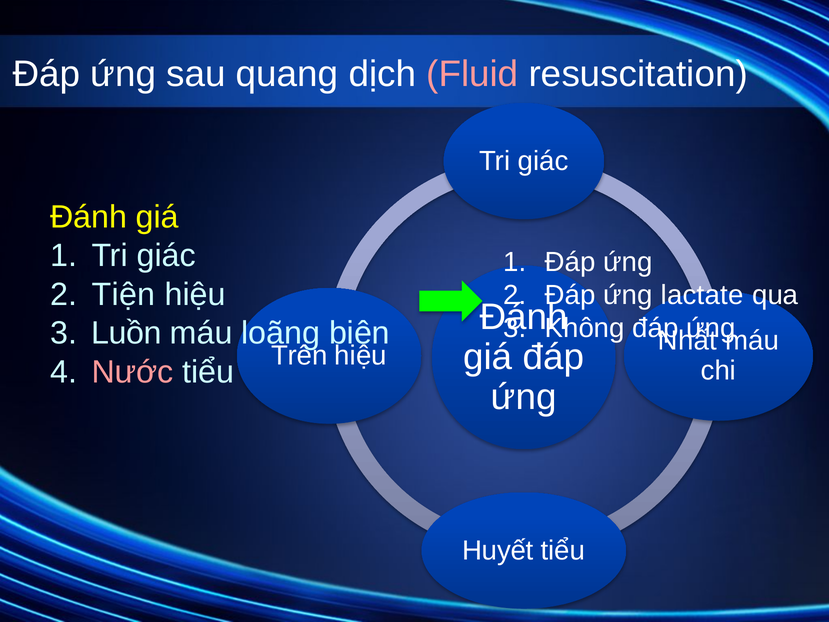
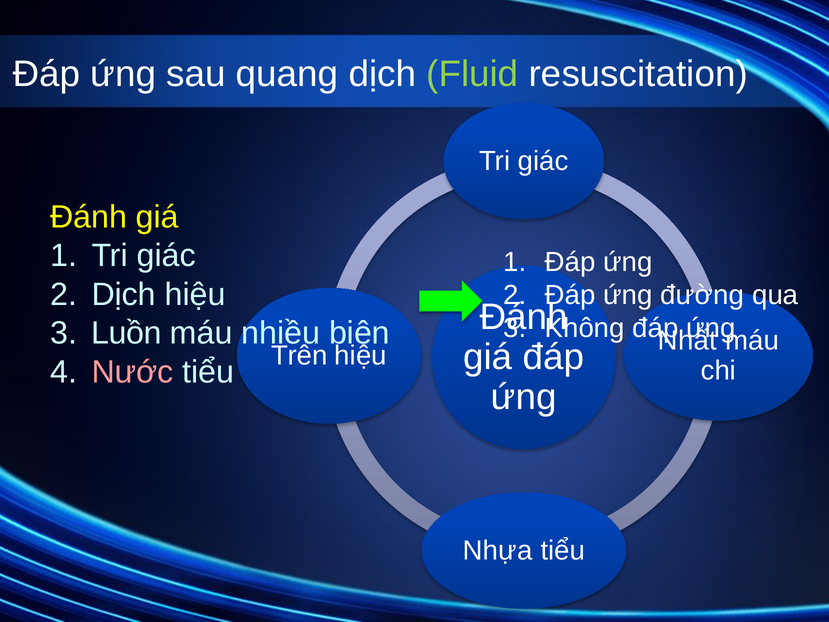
Fluid colour: pink -> light green (472, 74)
Tiện: Tiện -> Dịch (124, 294)
lactate: lactate -> đường (702, 295)
loãng: loãng -> nhiều (281, 333)
Huyết: Huyết -> Nhựa (498, 550)
